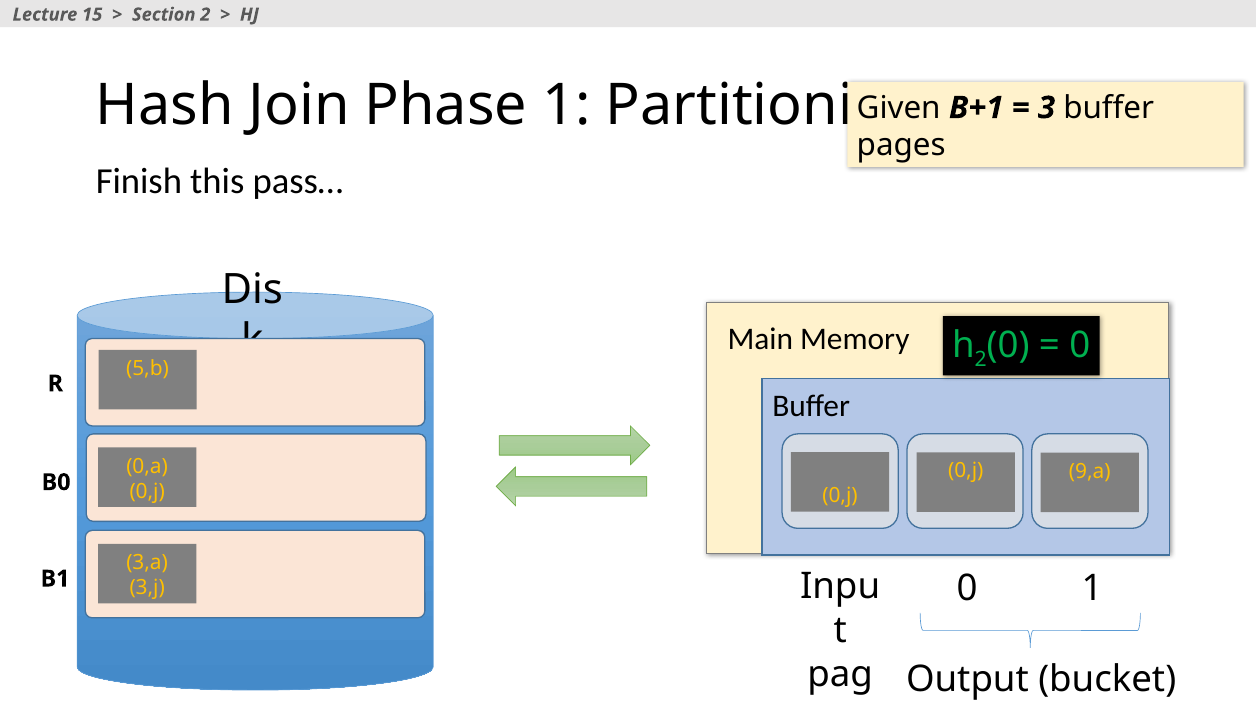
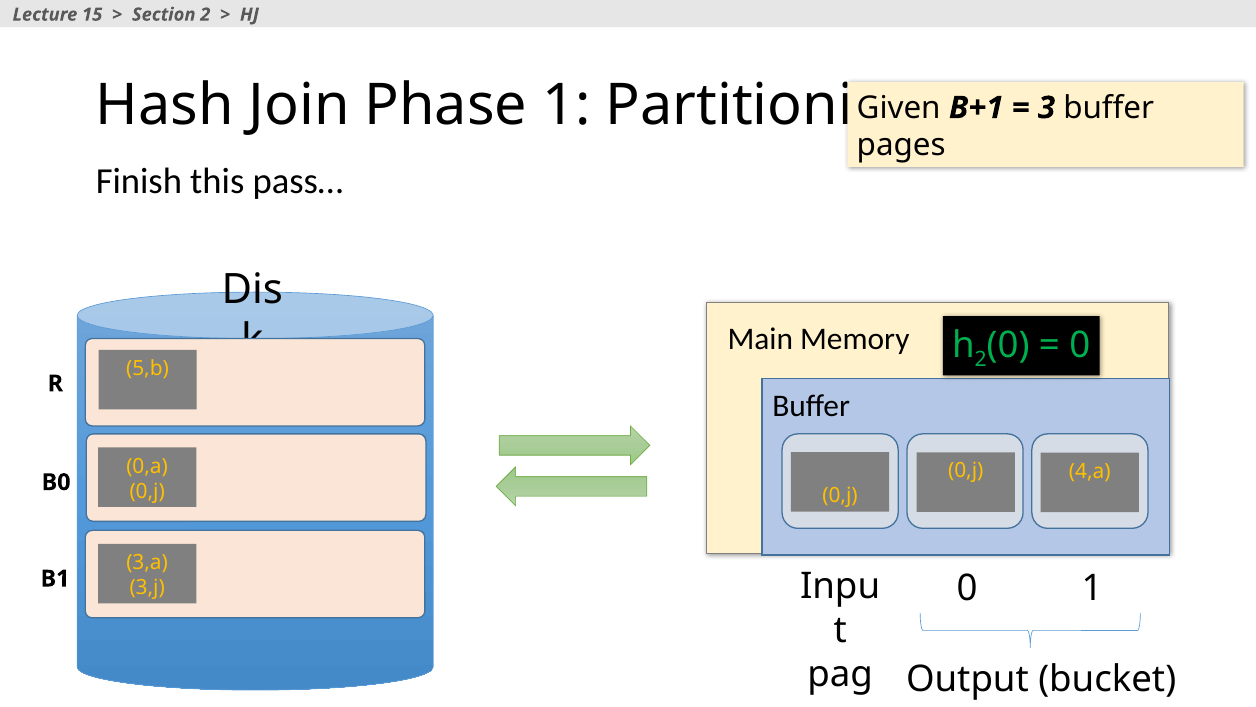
9,a: 9,a -> 4,a (1090, 471)
